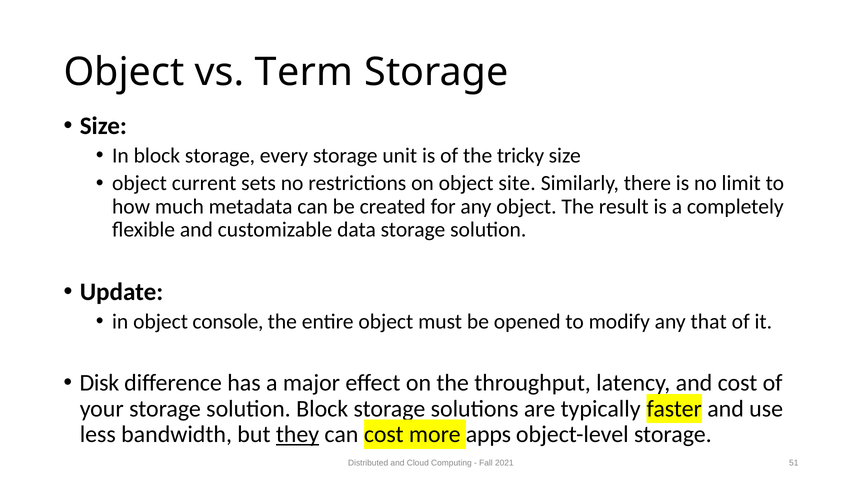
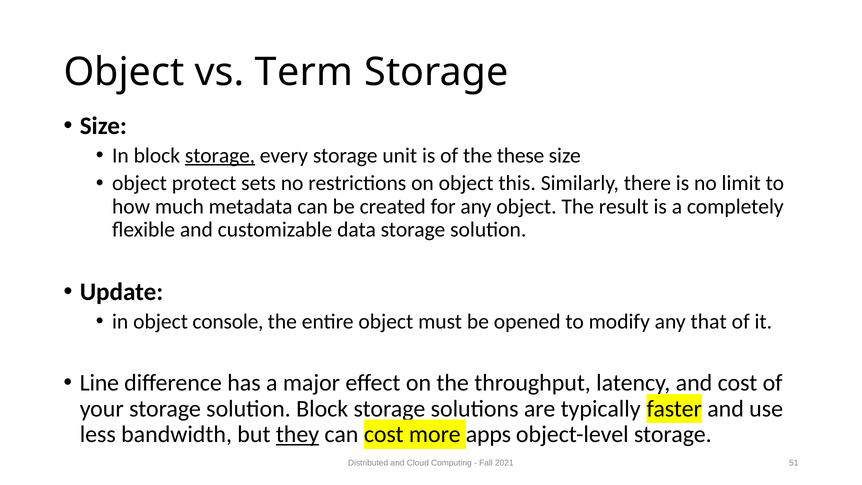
storage underline: none -> present (220, 155)
tricky: tricky -> these (521, 155)
current: current -> protect (204, 183)
site: site -> this (517, 183)
Disk: Disk -> Line (99, 383)
